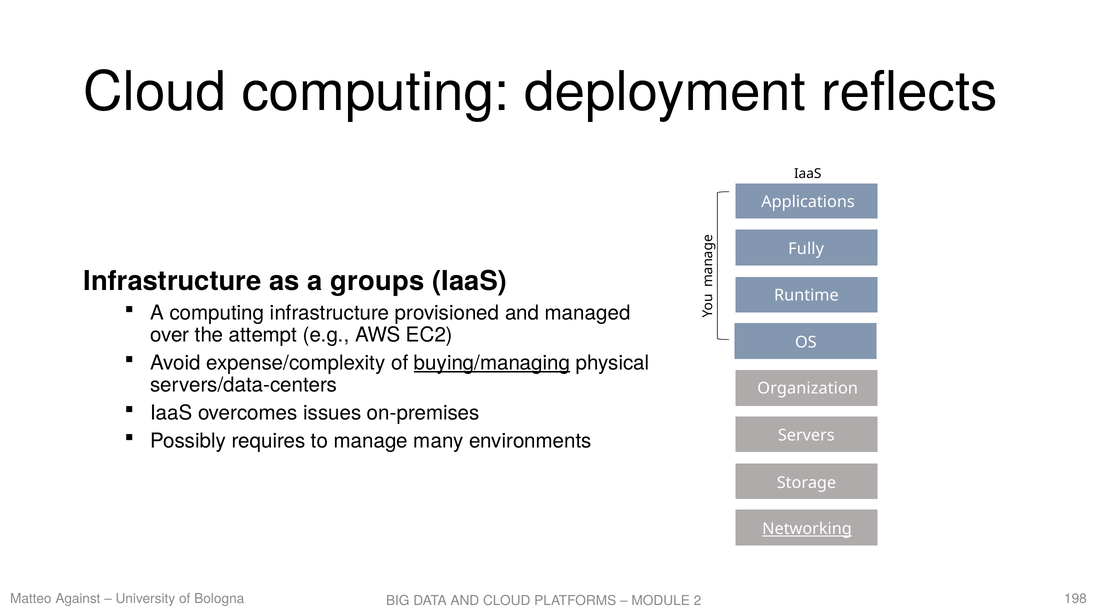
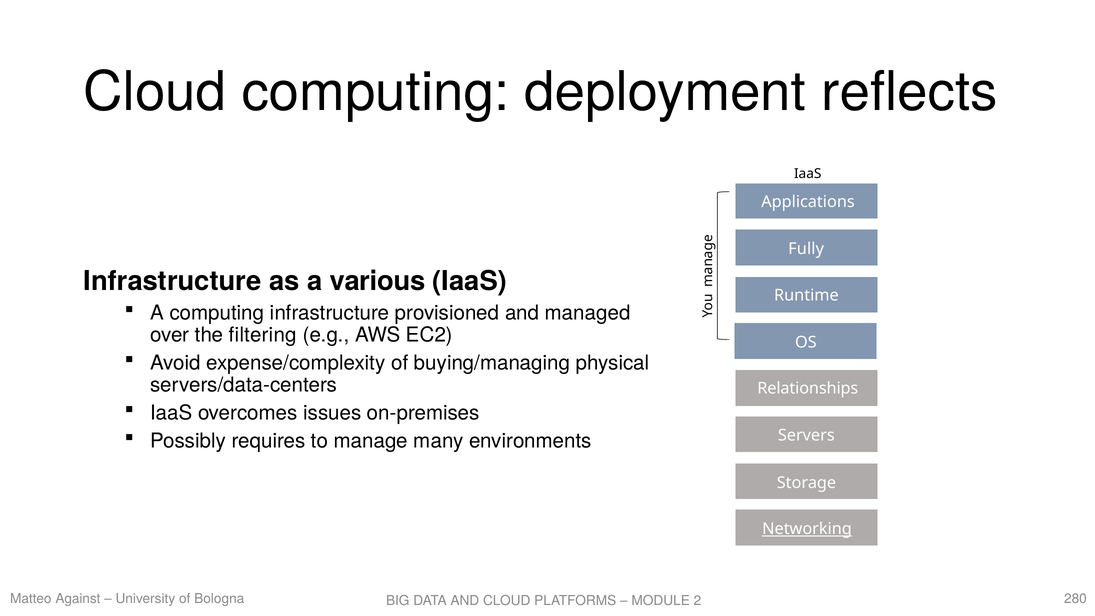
groups: groups -> various (377, 281)
attempt: attempt -> filtering (263, 335)
buying/managing underline: present -> none (492, 363)
Organization: Organization -> Relationships (808, 389)
198: 198 -> 280 (1075, 599)
